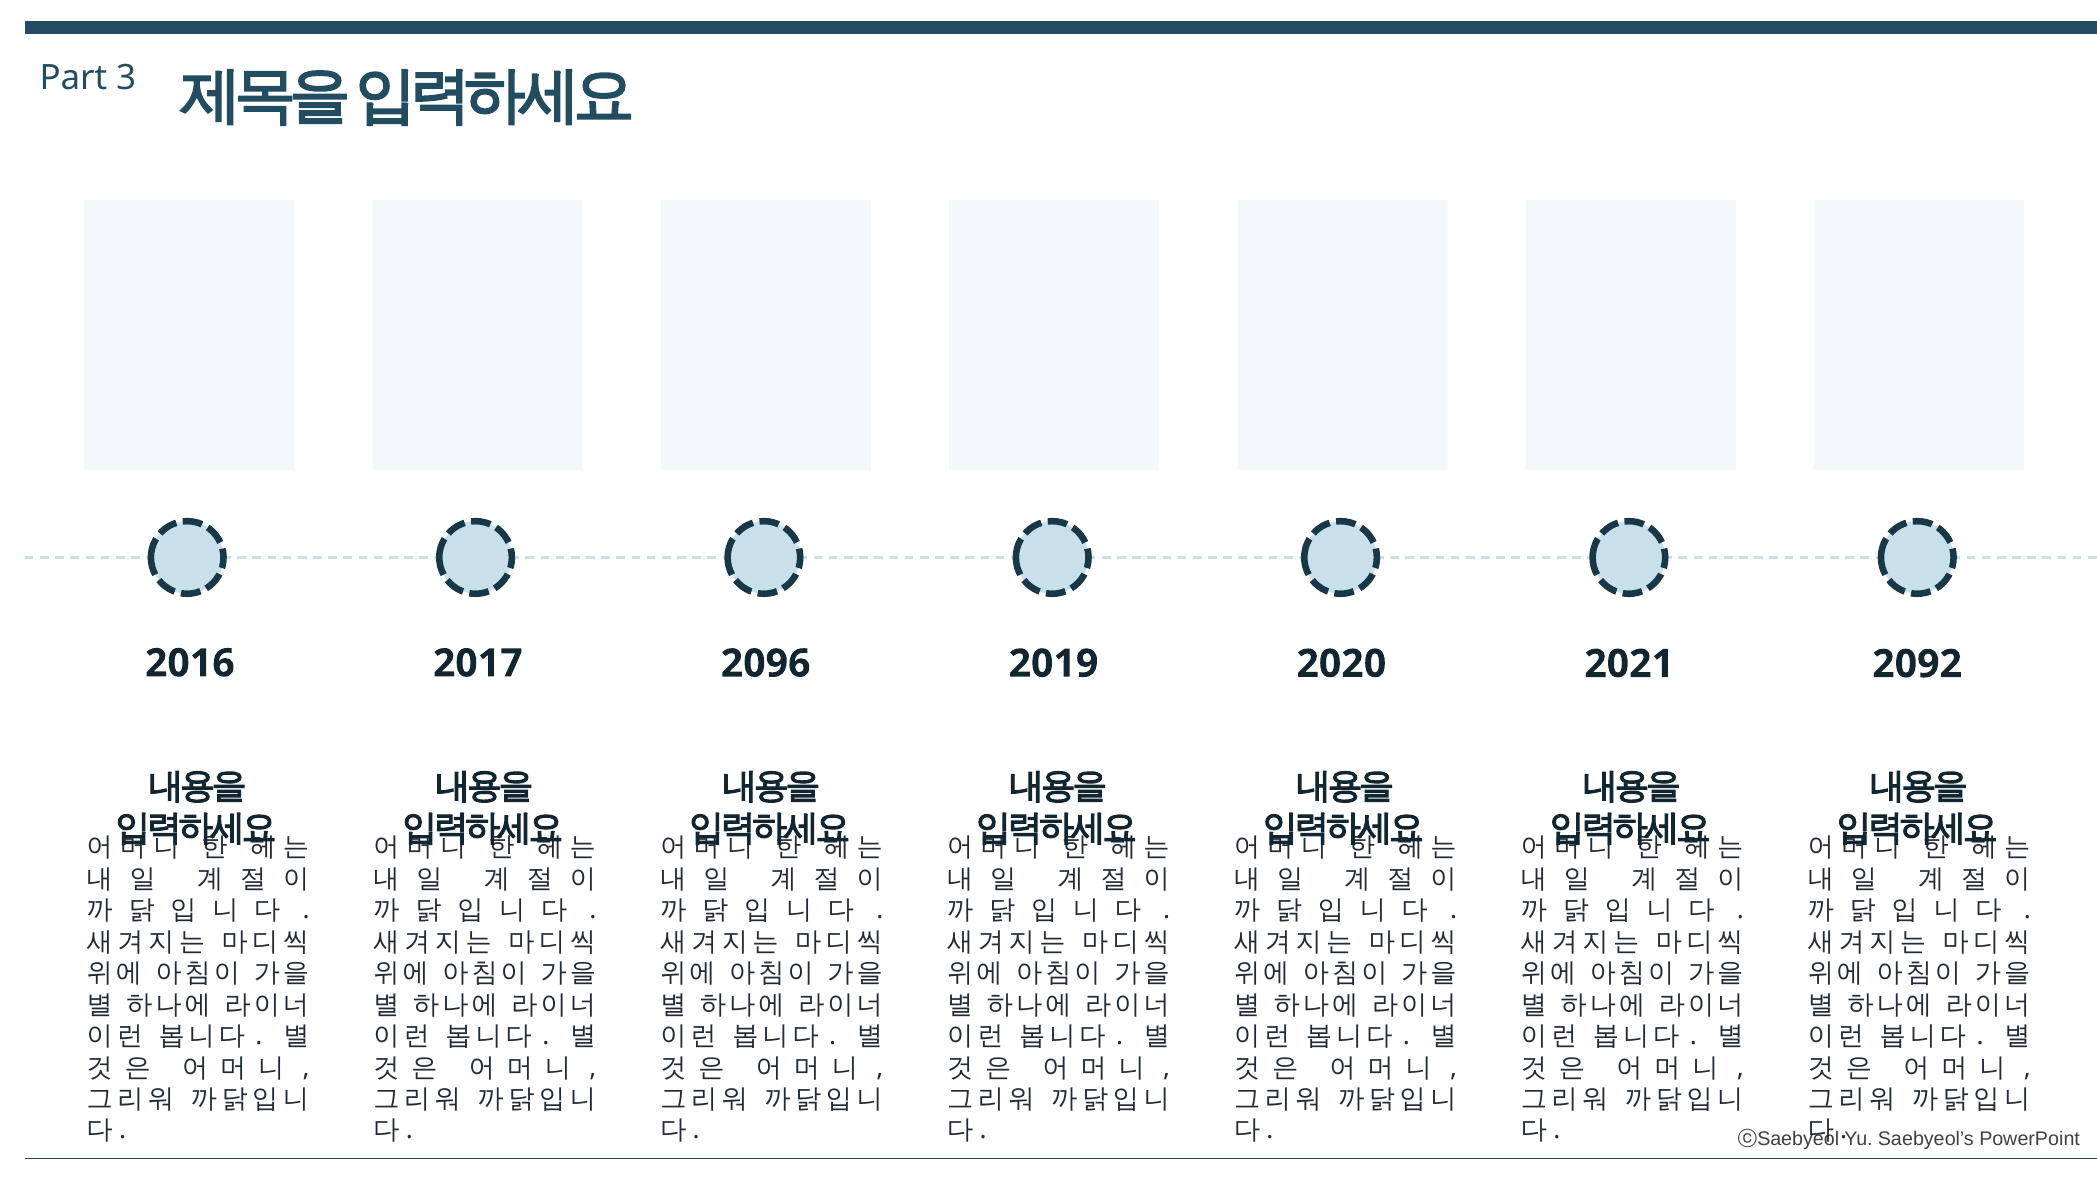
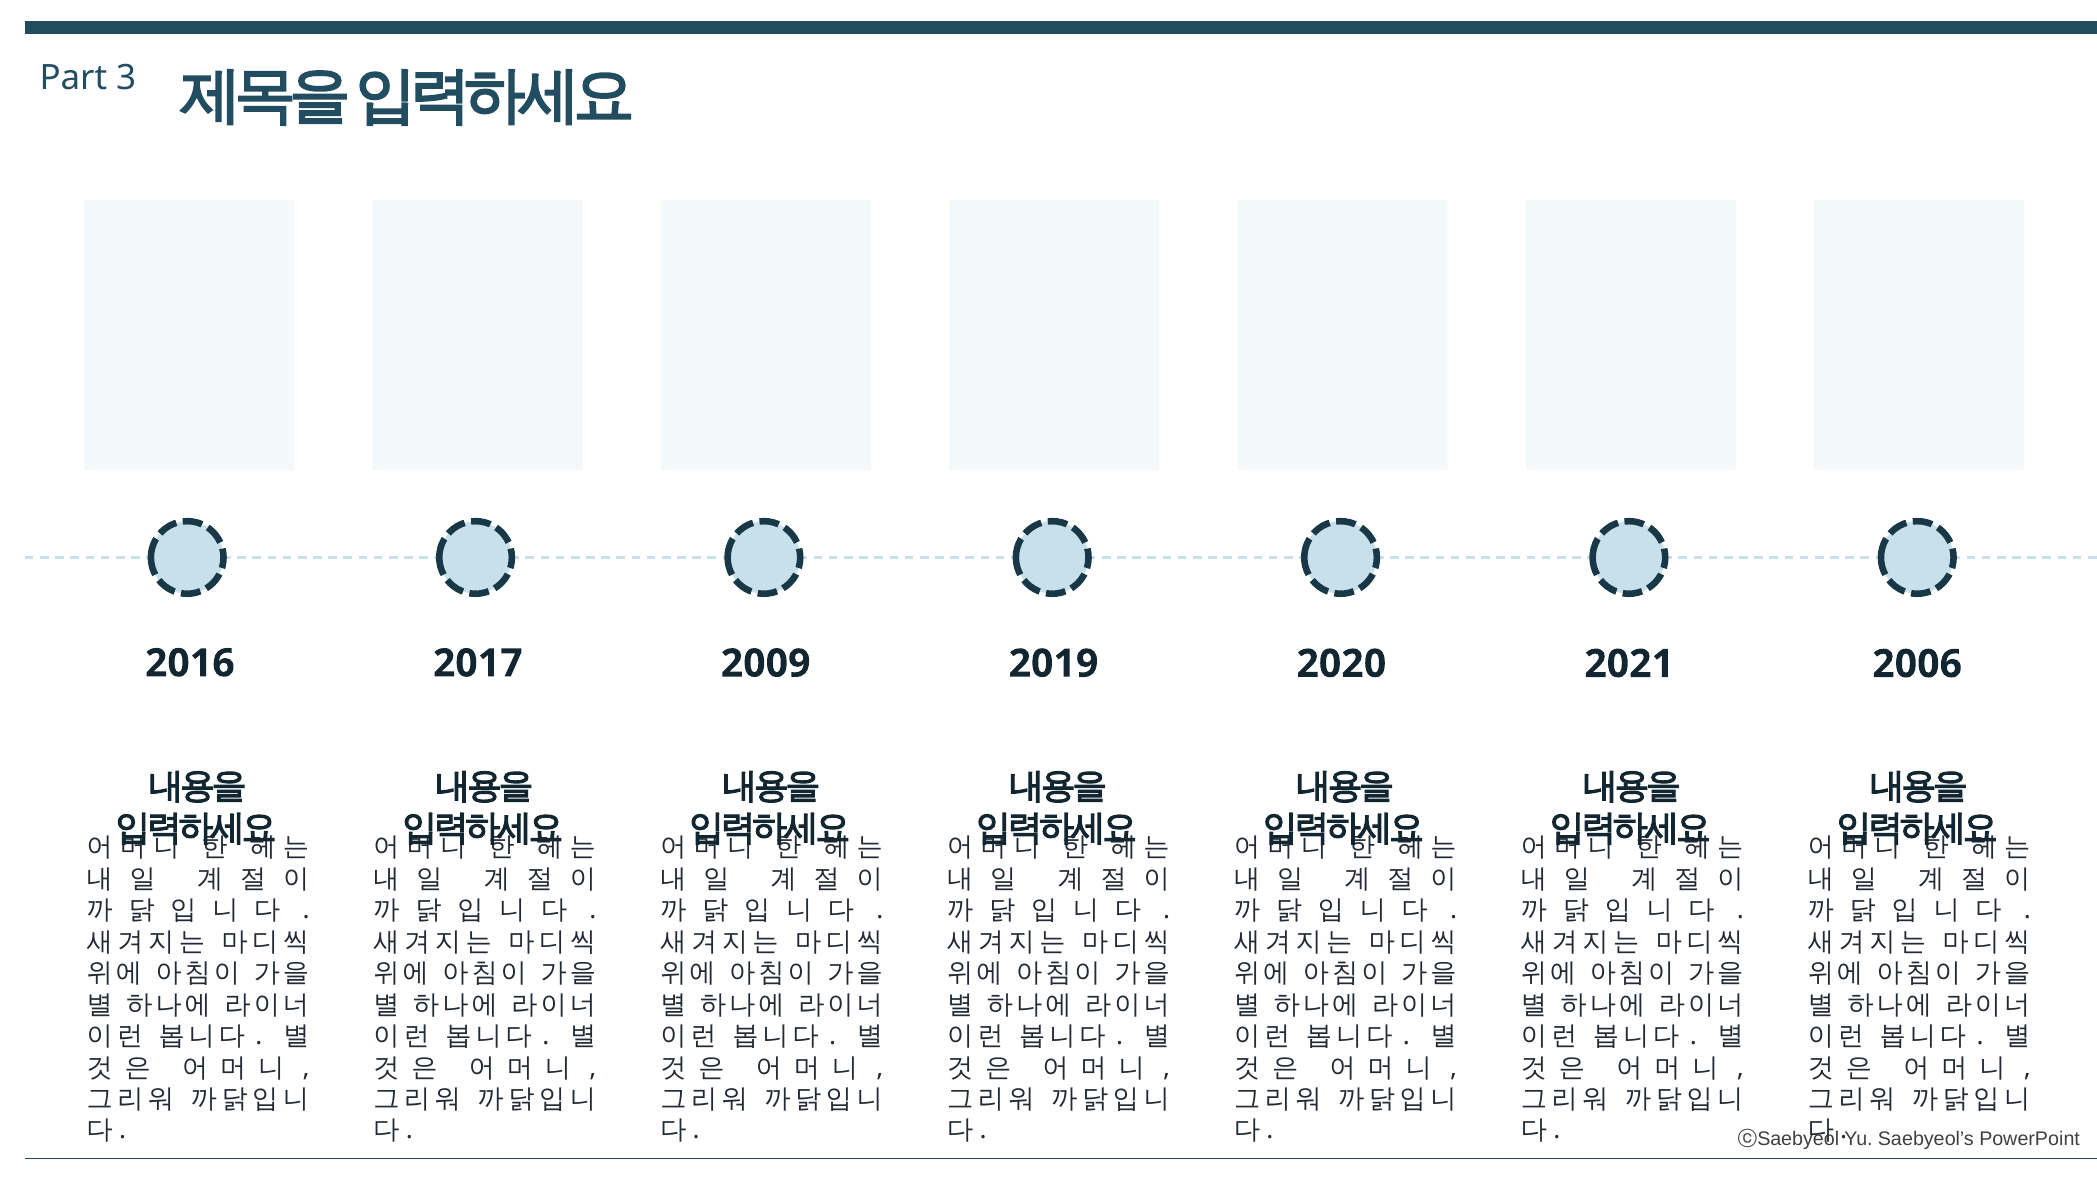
2096: 2096 -> 2009 (766, 664)
2092: 2092 -> 2006 (1917, 664)
